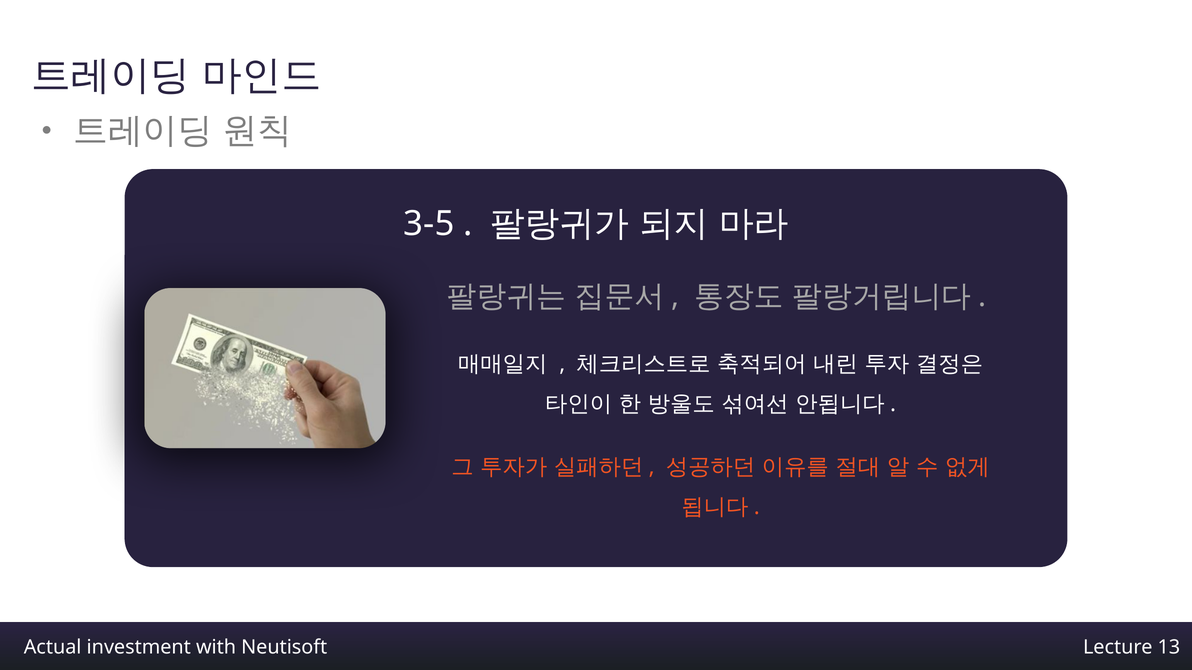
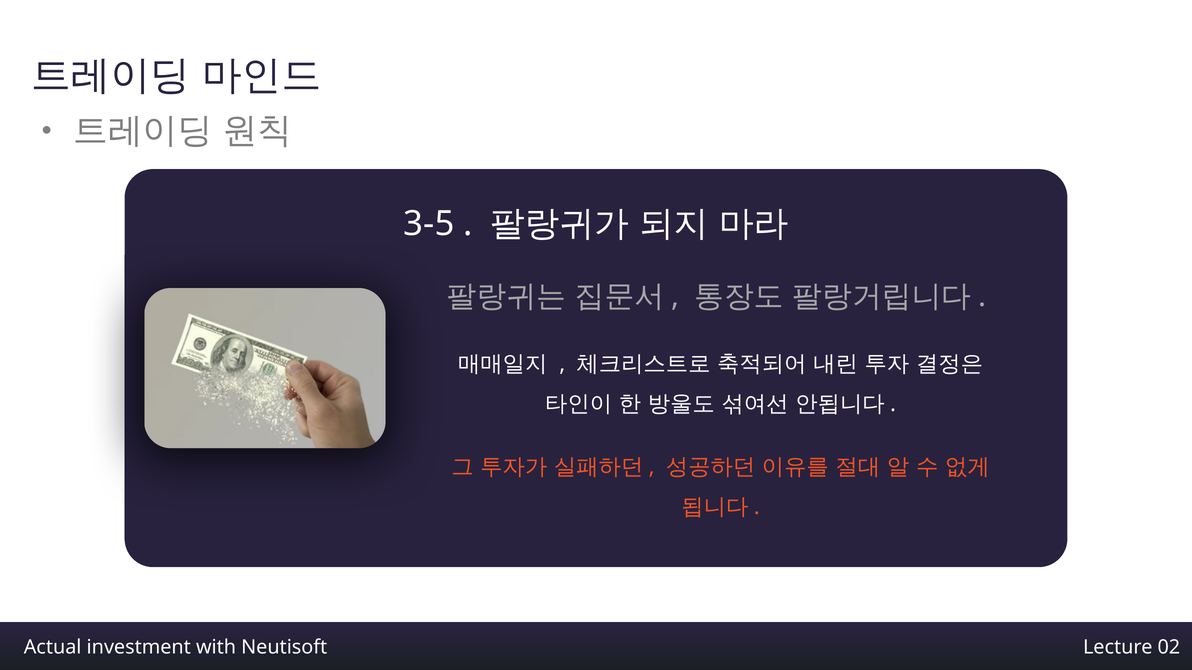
13: 13 -> 02 (1169, 648)
